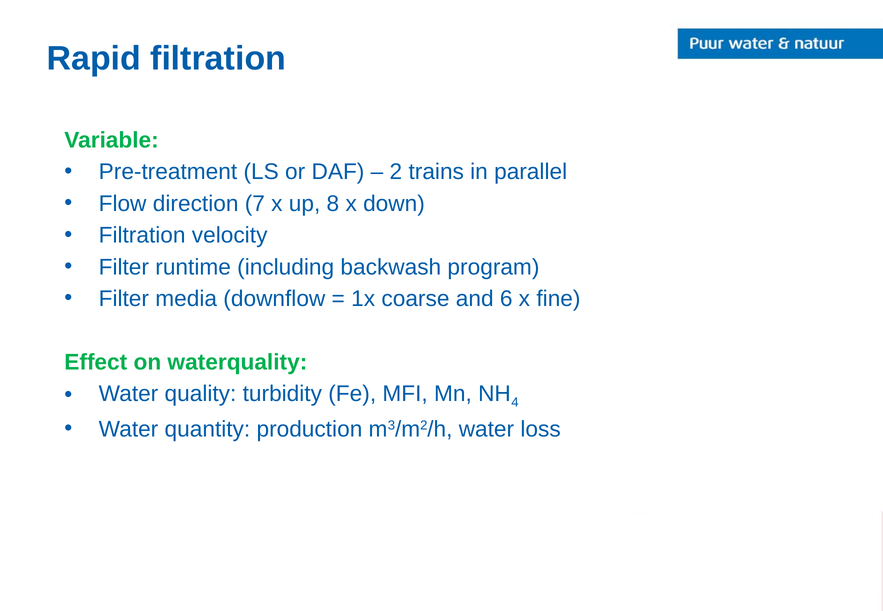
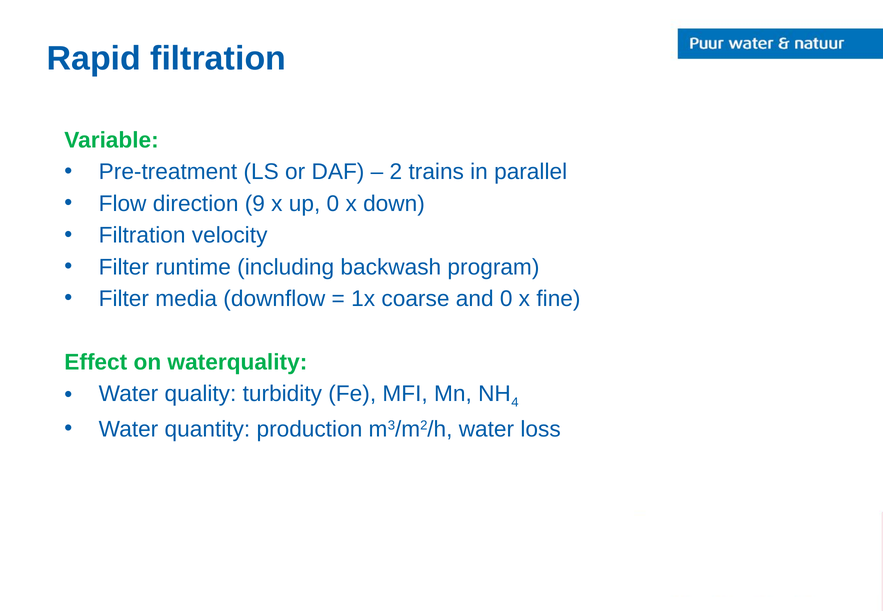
7: 7 -> 9 (255, 204)
up 8: 8 -> 0 (333, 204)
and 6: 6 -> 0 (506, 299)
